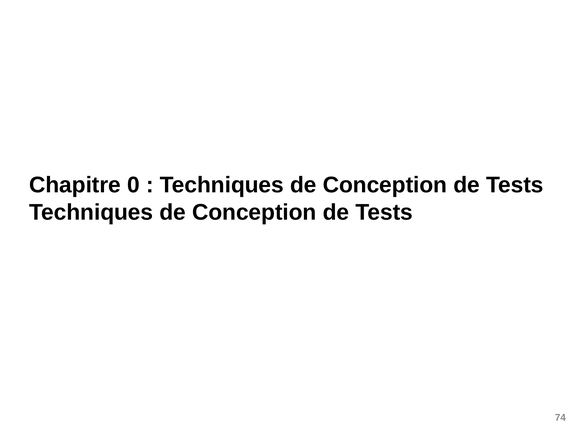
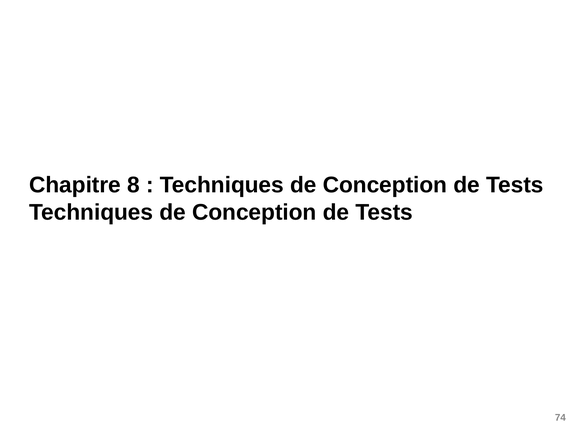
0: 0 -> 8 (133, 185)
